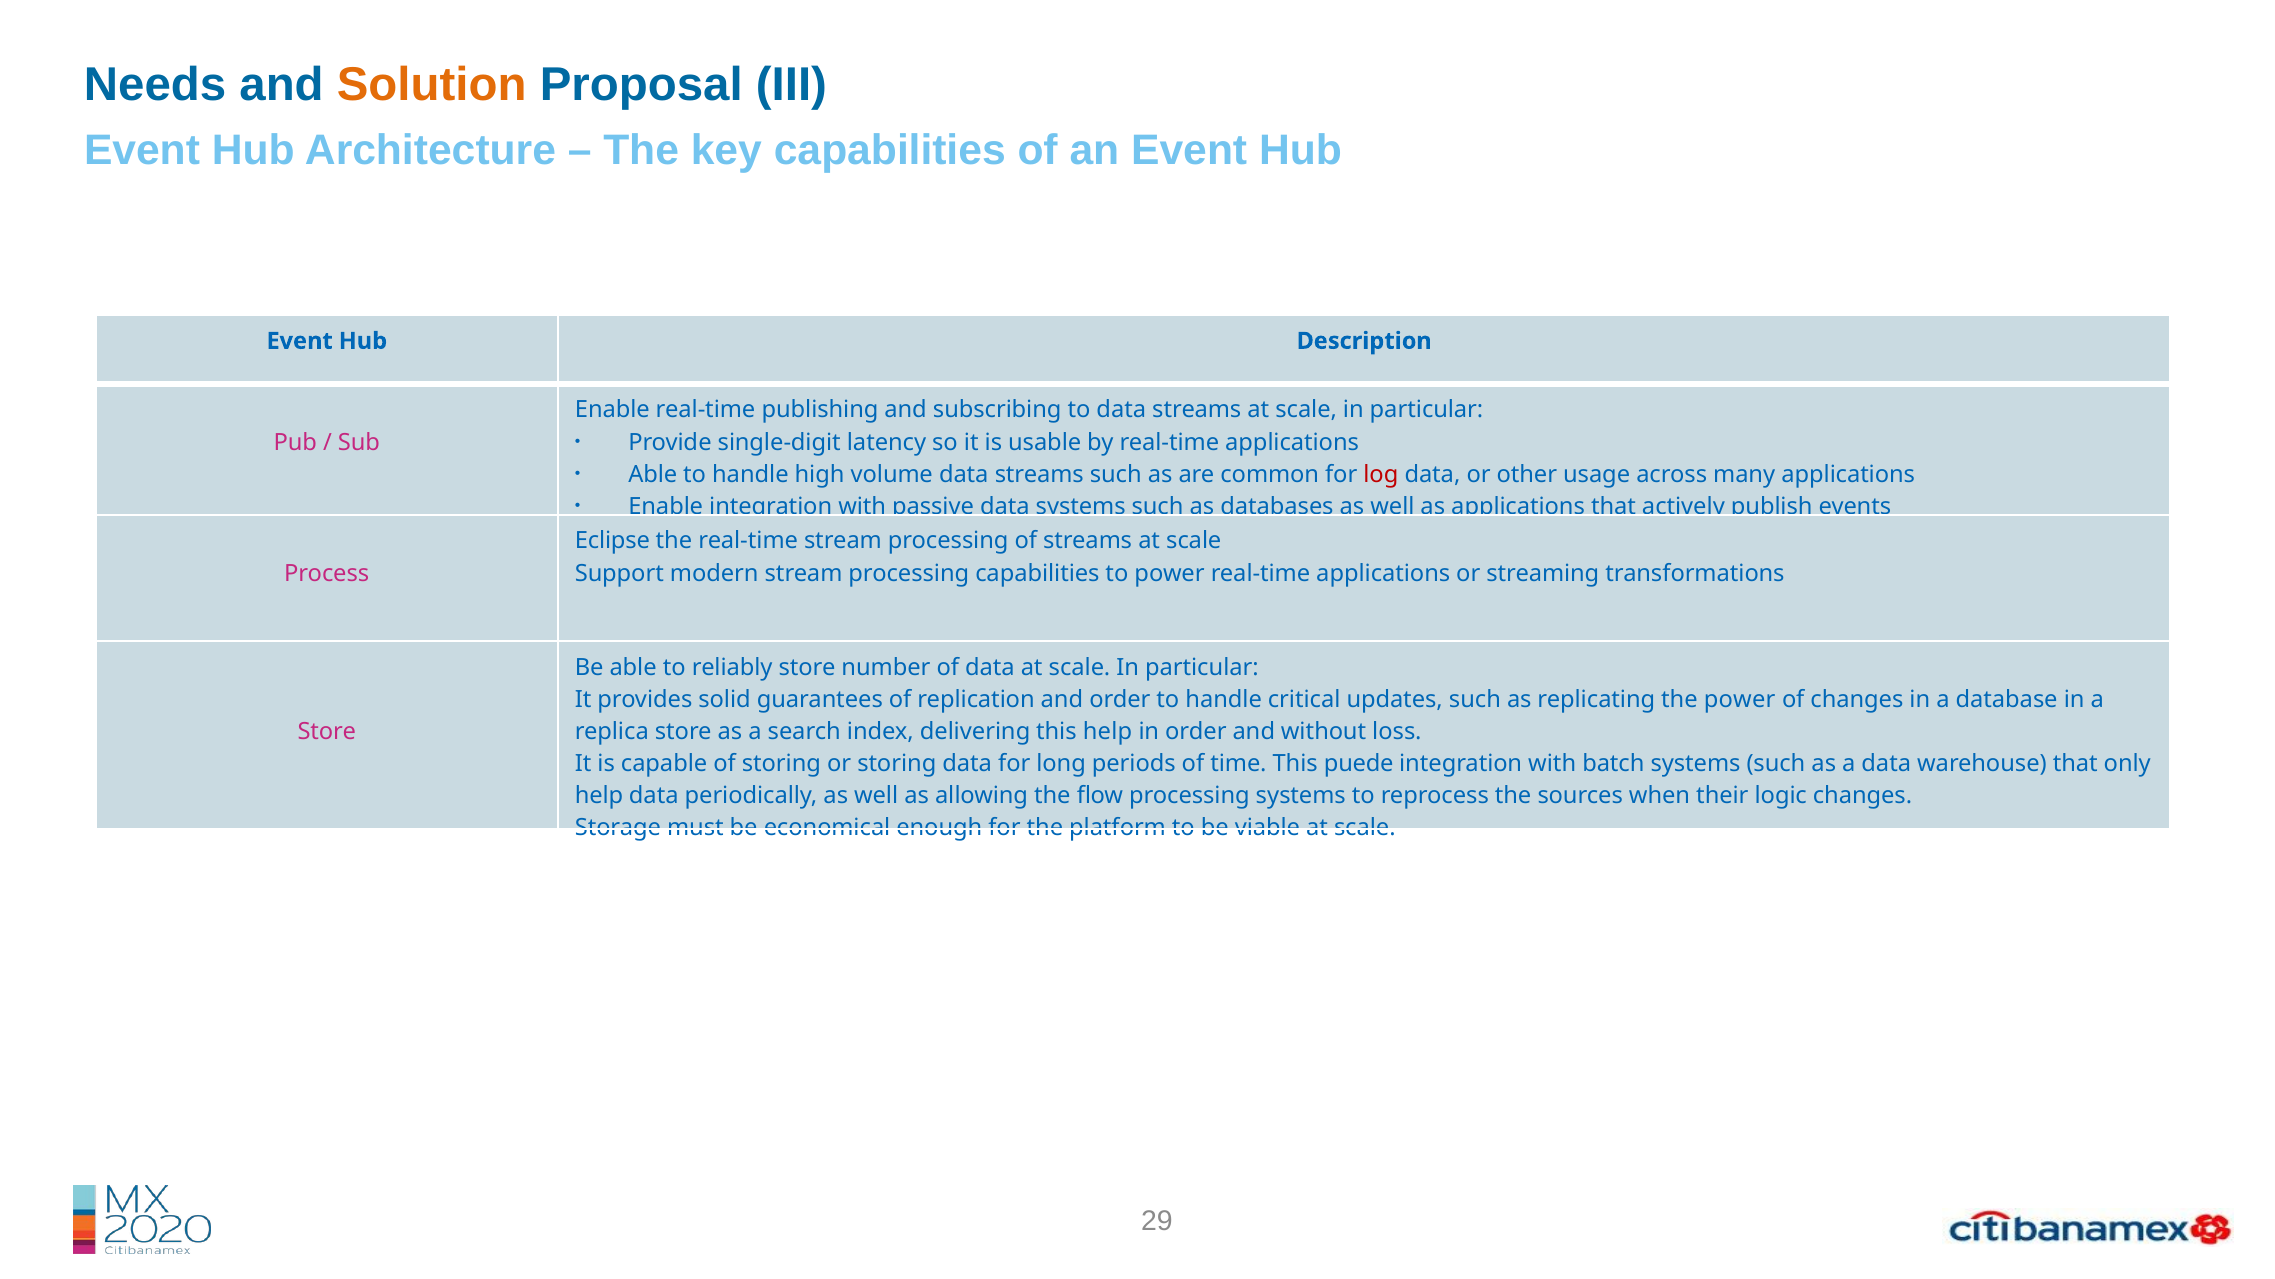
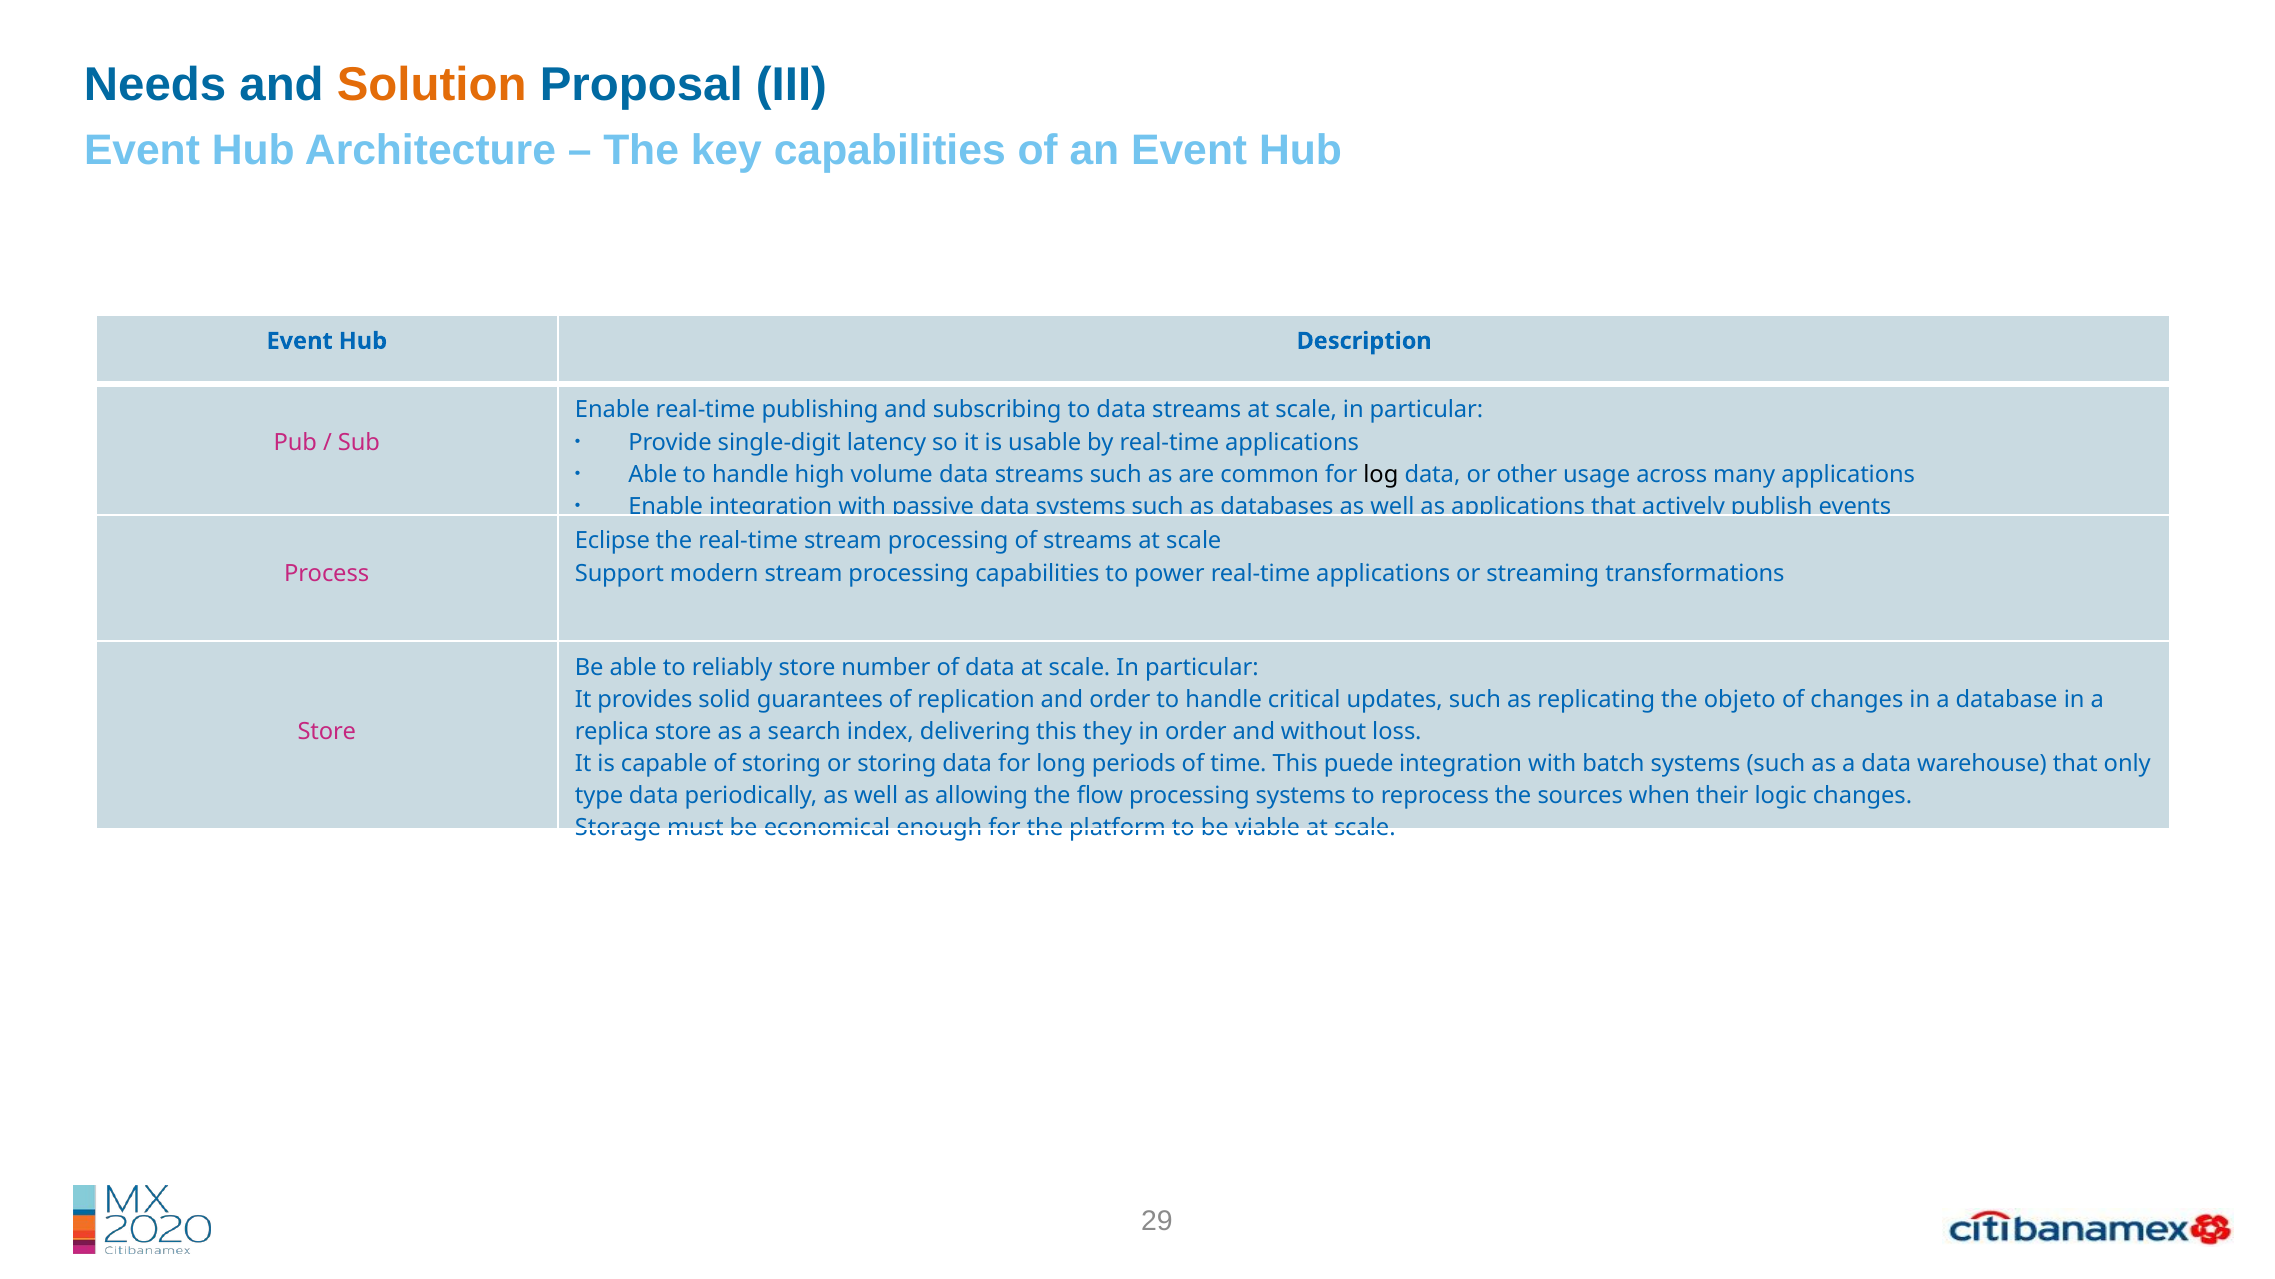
log colour: red -> black (1381, 475)
the power: power -> objeto (1740, 700)
this help: help -> they (1108, 732)
help: help -> type (599, 796)
